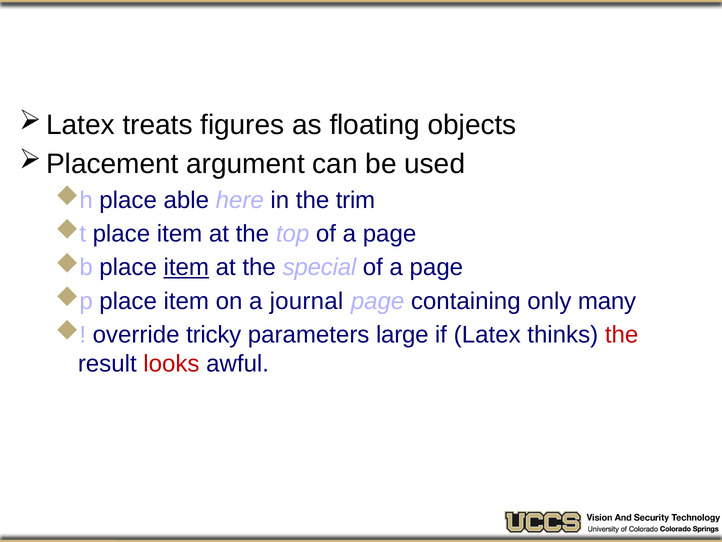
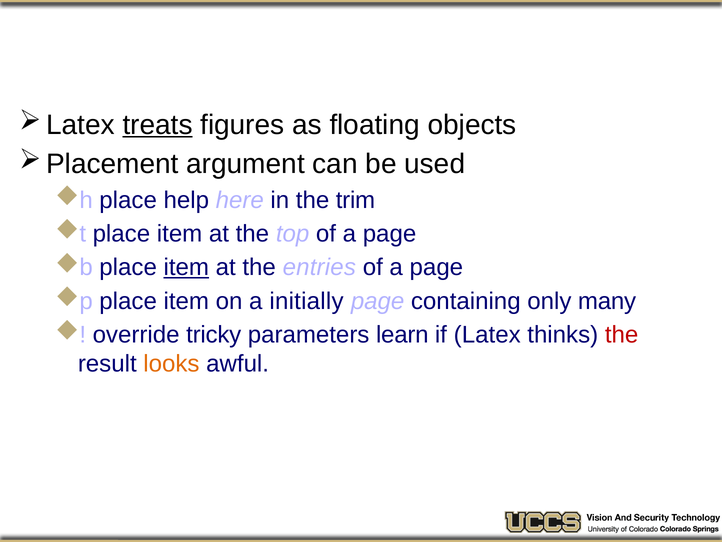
treats underline: none -> present (158, 125)
able: able -> help (186, 200)
special: special -> entries (319, 267)
journal: journal -> initially (306, 301)
large: large -> learn (402, 335)
looks colour: red -> orange (171, 363)
